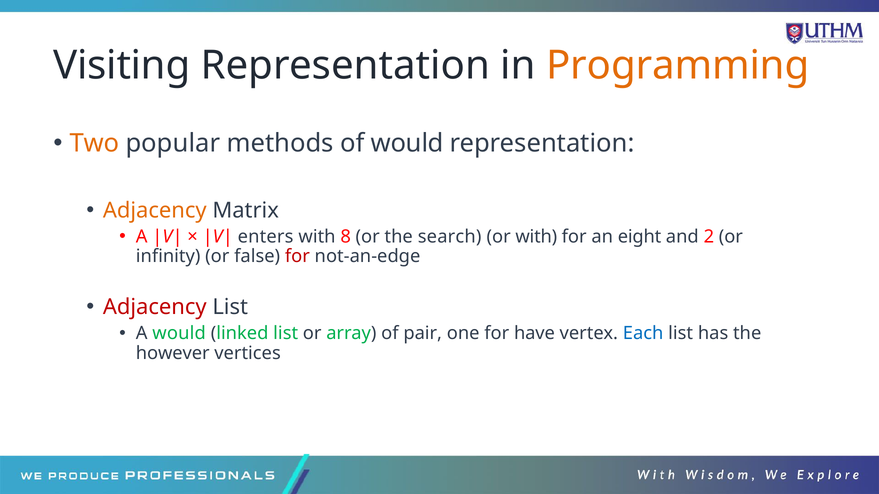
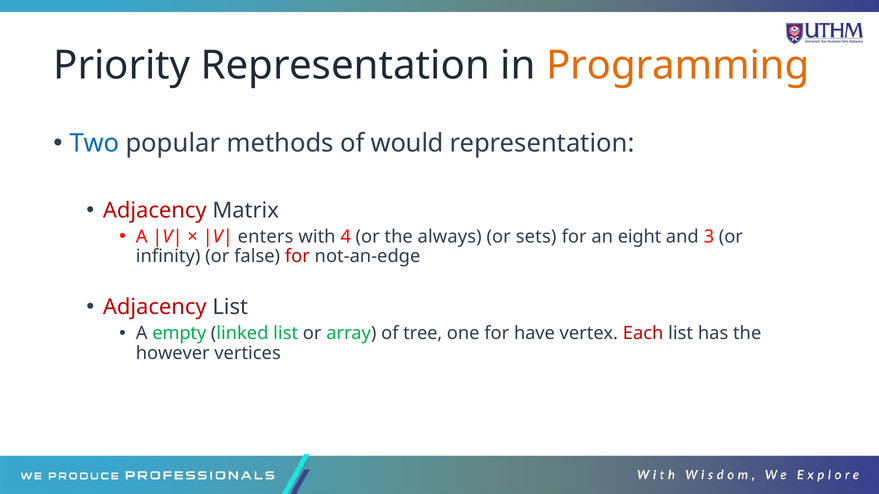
Visiting: Visiting -> Priority (122, 66)
Two colour: orange -> blue (95, 143)
Adjacency colour: orange -> red (155, 211)
8: 8 -> 4 (346, 237)
search: search -> always (450, 237)
or with: with -> sets (536, 237)
2: 2 -> 3 (709, 237)
A would: would -> empty (179, 334)
pair: pair -> tree (423, 334)
Each colour: blue -> red (643, 334)
